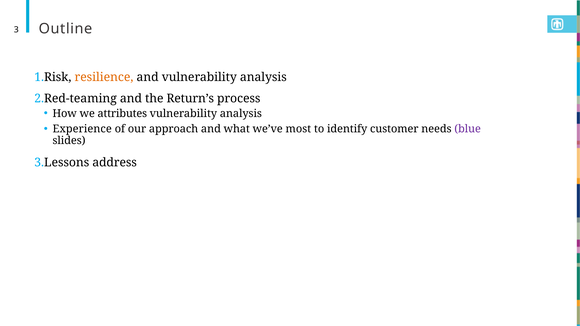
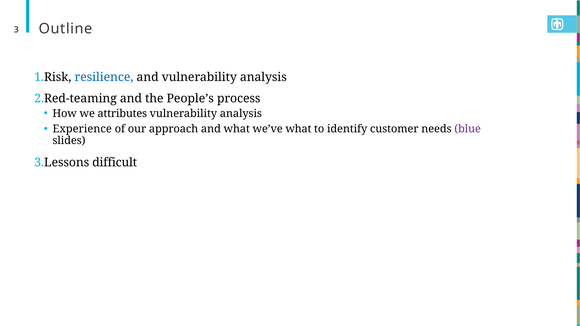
resilience colour: orange -> blue (104, 77)
Return’s: Return’s -> People’s (190, 99)
we’ve most: most -> what (298, 129)
address: address -> difficult (115, 163)
